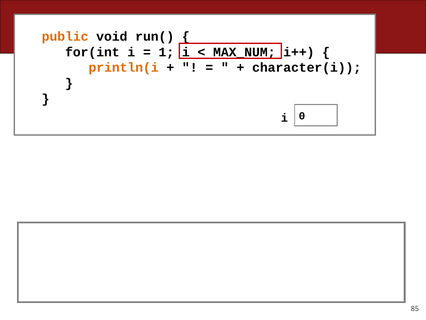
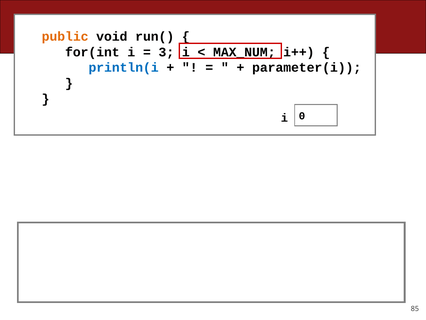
1: 1 -> 3 (166, 52)
println(i colour: orange -> blue (124, 68)
character(i: character(i -> parameter(i (307, 68)
